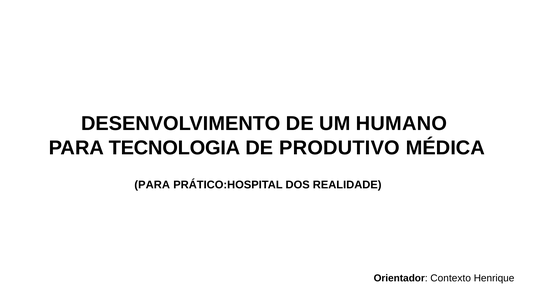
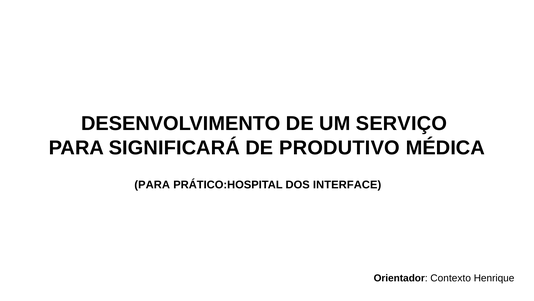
HUMANO: HUMANO -> SERVIÇO (401, 123)
TECNOLOGIA: TECNOLOGIA -> SIGNIFICARÁ (174, 147)
REALIDADE: REALIDADE -> INTERFACE (347, 184)
